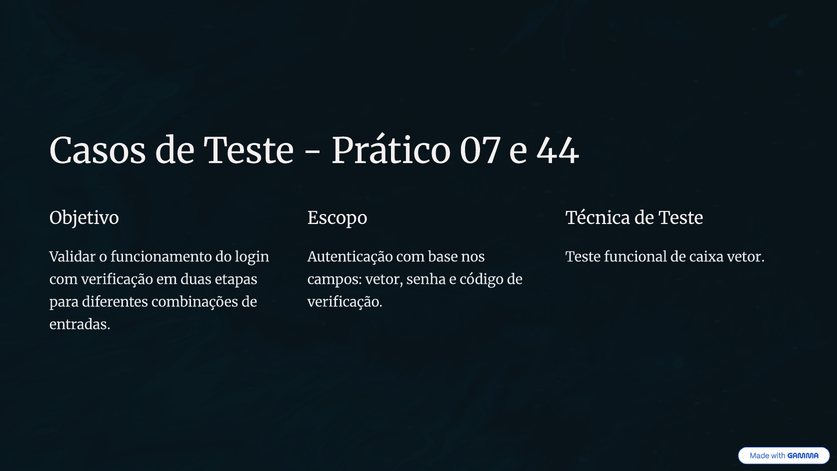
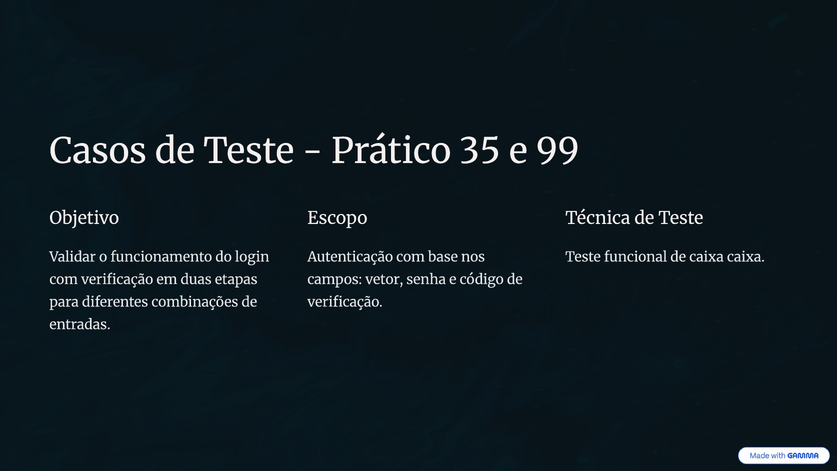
07: 07 -> 35 (480, 151)
44: 44 -> 99 (558, 151)
caixa vetor: vetor -> caixa (746, 257)
